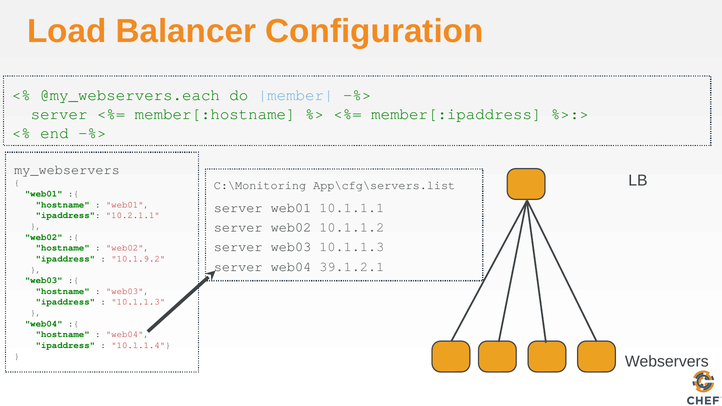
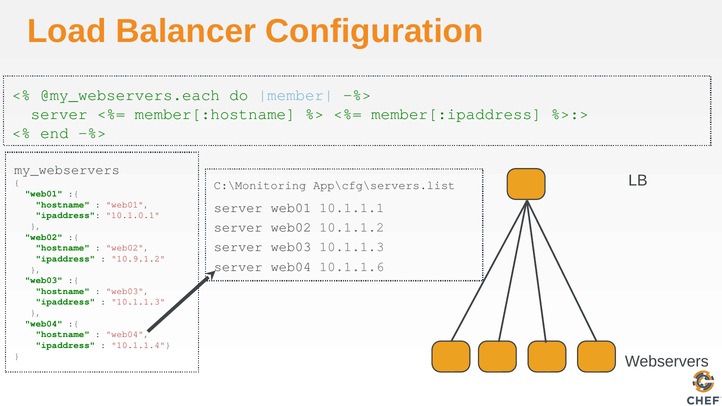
10.2.1.1: 10.2.1.1 -> 10.1.0.1 (133, 215)
10.1.9.2: 10.1.9.2 -> 10.9.1.2 (138, 259)
39.1.2.1: 39.1.2.1 -> 10.1.1.6 (352, 267)
